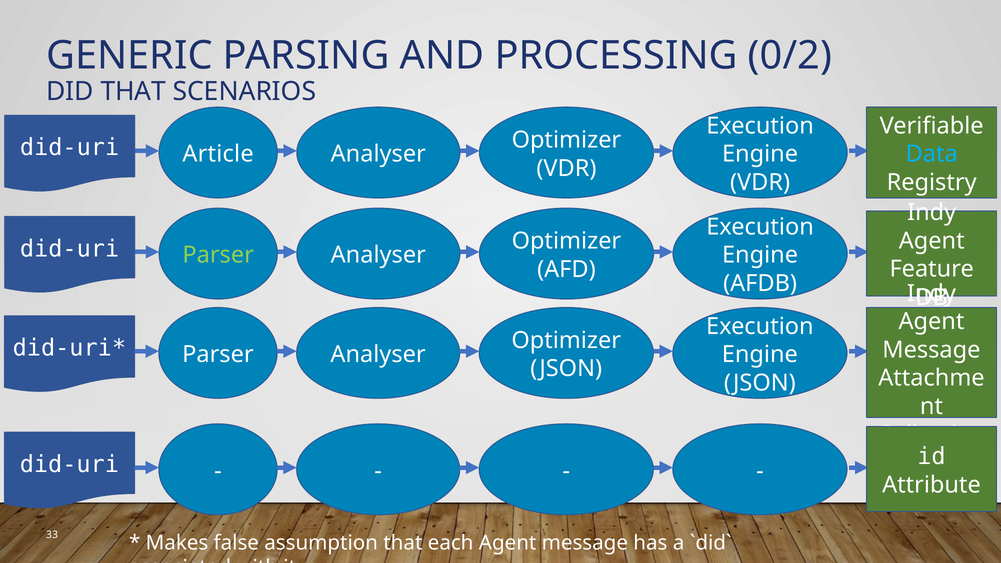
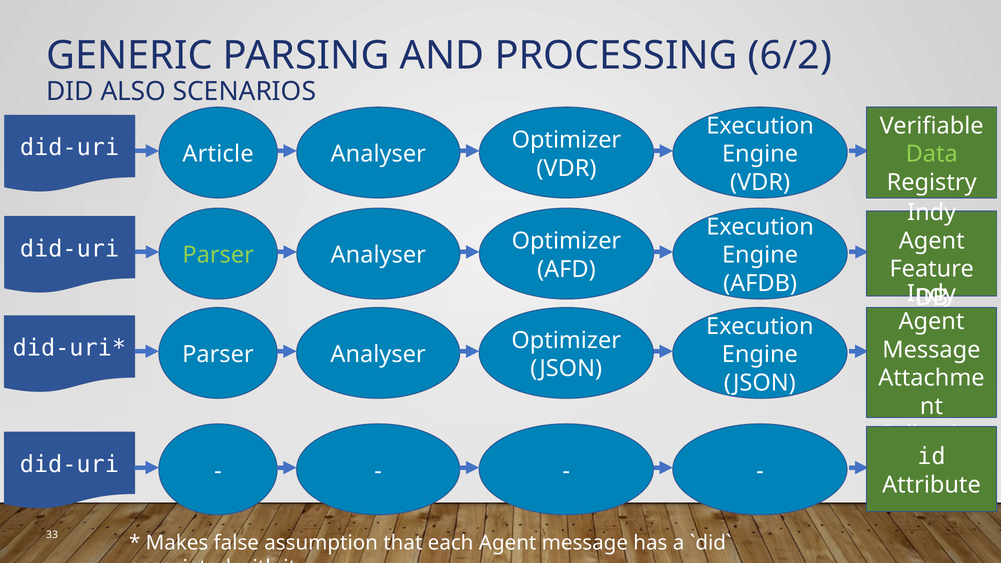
0/2: 0/2 -> 6/2 (790, 56)
DID THAT: THAT -> ALSO (133, 92)
Data colour: light blue -> light green (932, 154)
